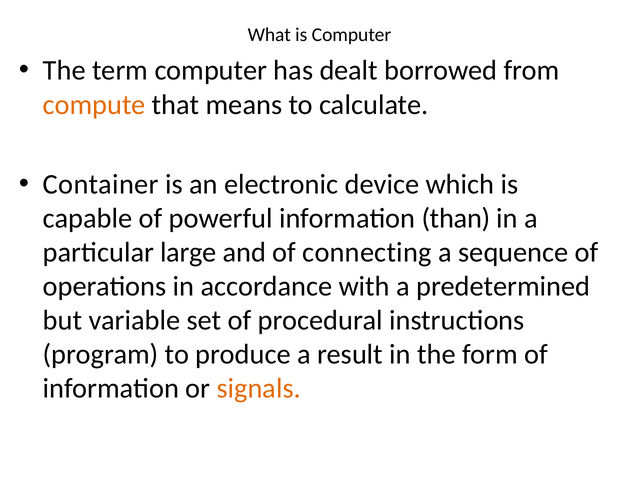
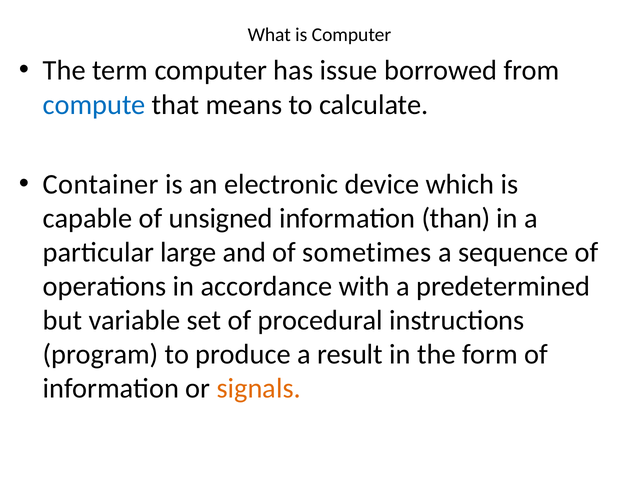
dealt: dealt -> issue (349, 71)
compute colour: orange -> blue (94, 105)
powerful: powerful -> unsigned (221, 218)
connecting: connecting -> sometimes (367, 252)
